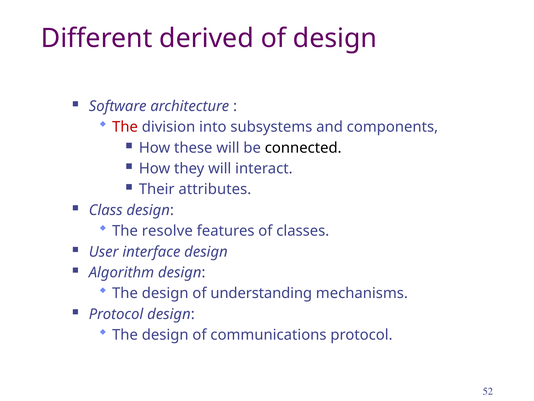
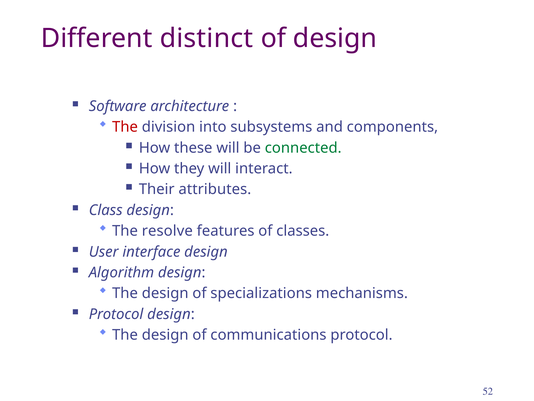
derived: derived -> distinct (206, 38)
connected colour: black -> green (303, 148)
understanding: understanding -> specializations (261, 293)
